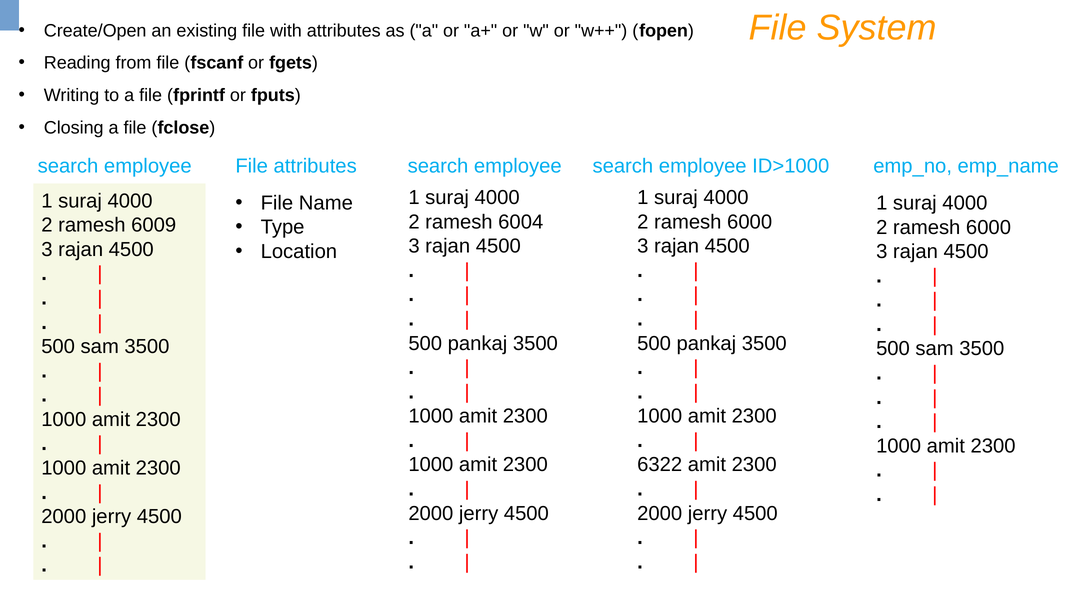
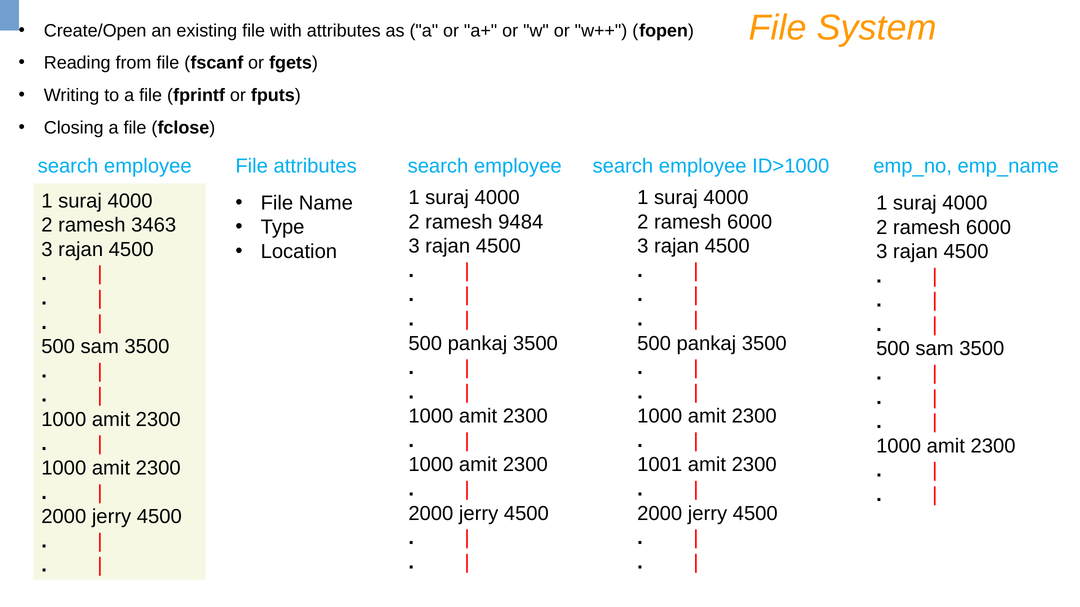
6004: 6004 -> 9484 (521, 222)
6009: 6009 -> 3463 (154, 225)
6322: 6322 -> 1001 (660, 465)
